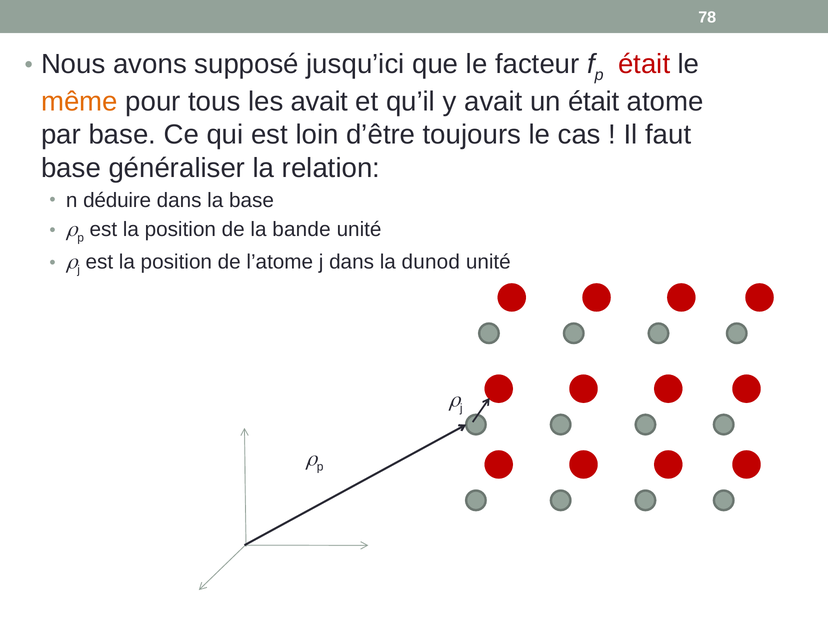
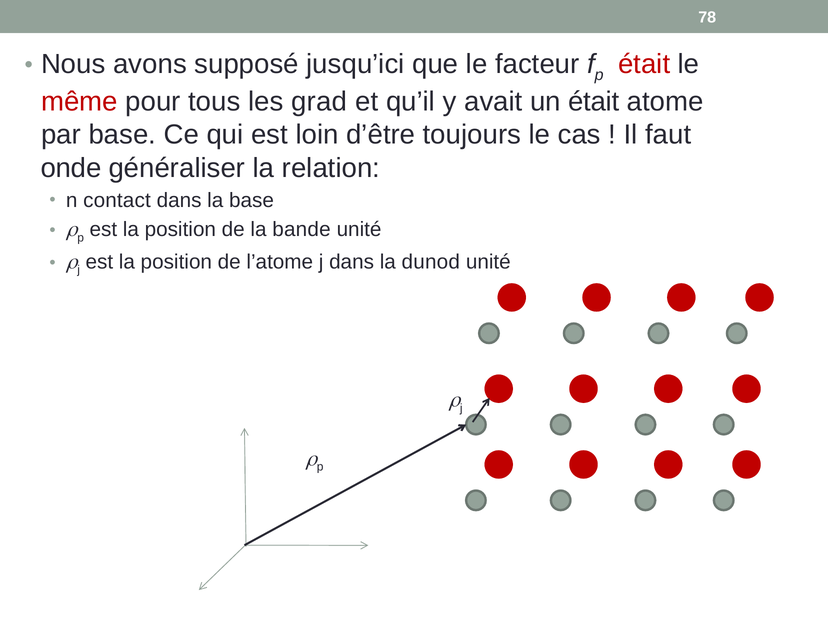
même colour: orange -> red (79, 102)
les avait: avait -> grad (319, 102)
base: base -> onde (71, 168)
déduire: déduire -> contact (117, 201)
